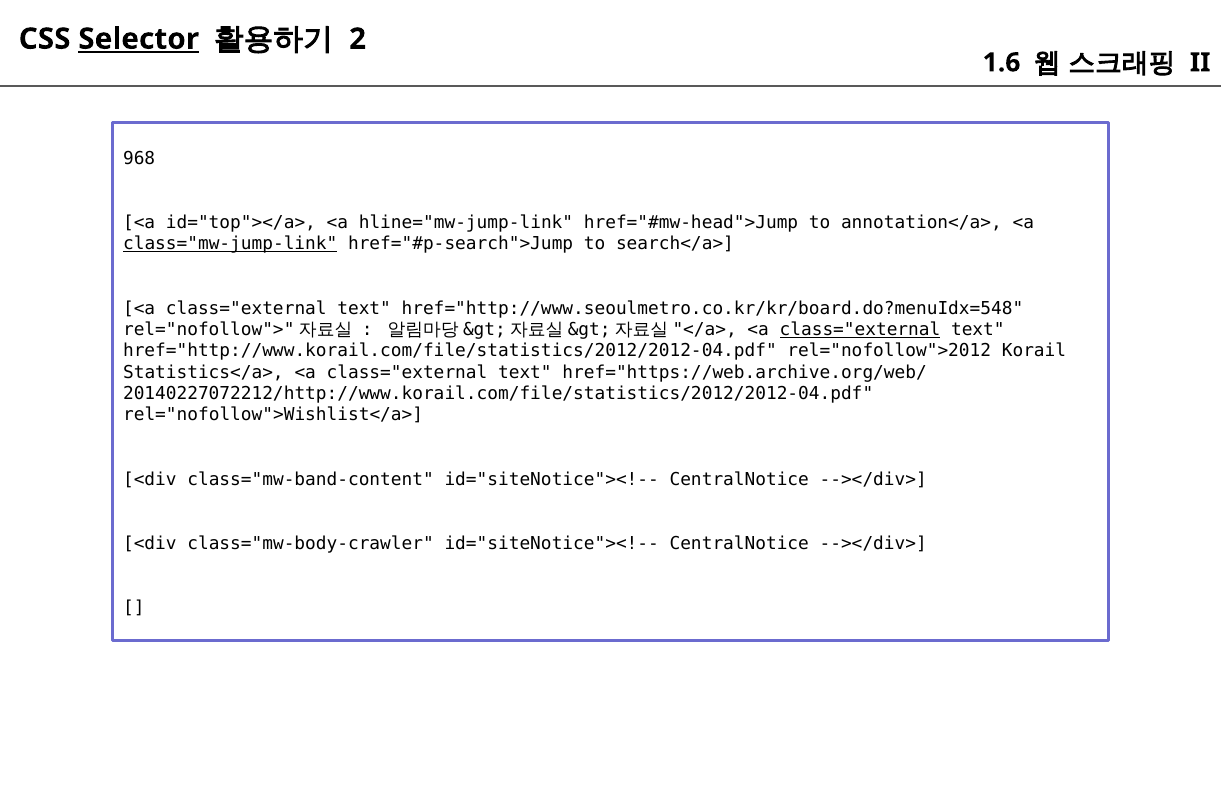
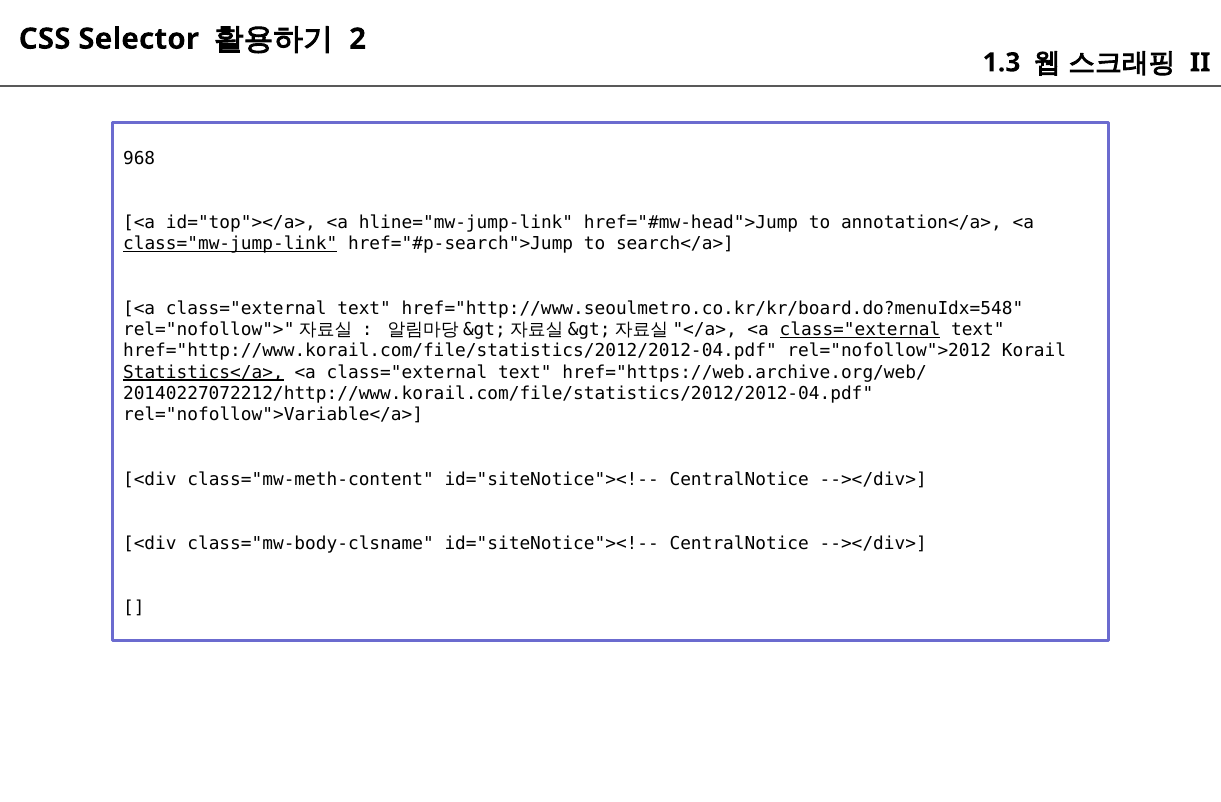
Selector underline: present -> none (139, 39)
1.6: 1.6 -> 1.3 (1002, 63)
Statistics</a> underline: none -> present (203, 372)
rel="nofollow">Wishlist</a>: rel="nofollow">Wishlist</a> -> rel="nofollow">Variable</a> (273, 415)
class="mw-band-content: class="mw-band-content -> class="mw-meth-content (311, 479)
class="mw-body-crawler: class="mw-body-crawler -> class="mw-body-clsname (311, 543)
